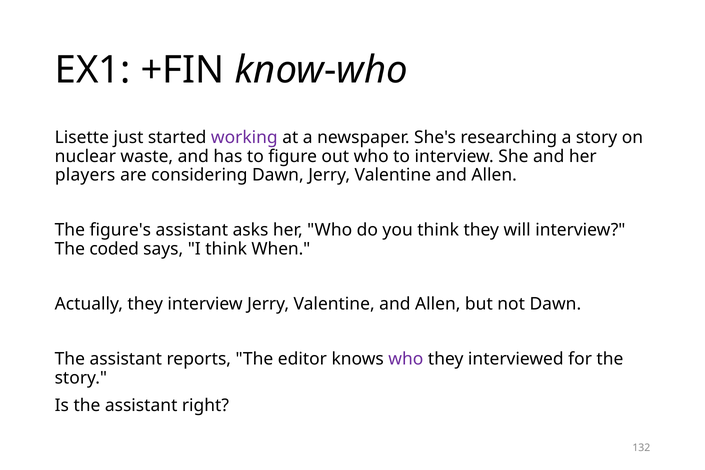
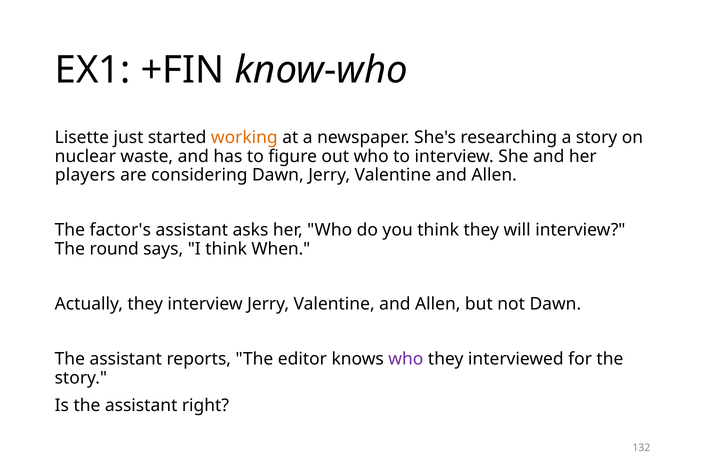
working colour: purple -> orange (244, 138)
figure's: figure's -> factor's (120, 230)
coded: coded -> round (114, 249)
